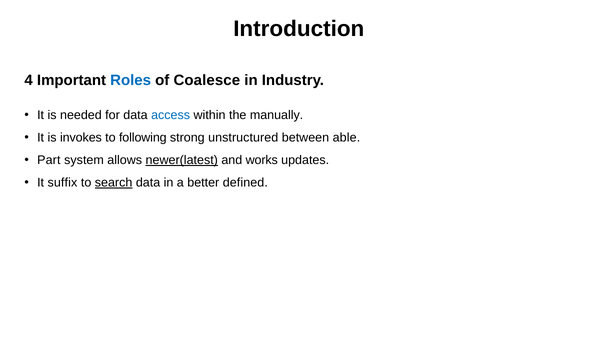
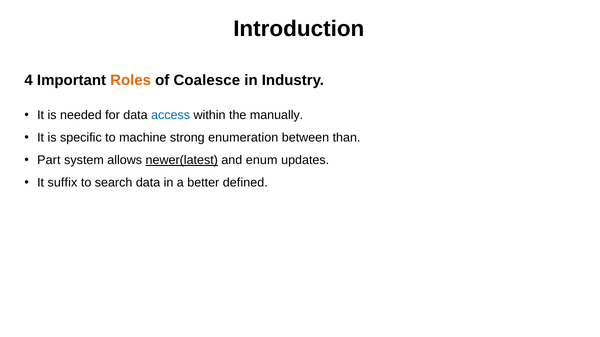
Roles colour: blue -> orange (131, 80)
invokes: invokes -> specific (81, 138)
following: following -> machine (143, 138)
unstructured: unstructured -> enumeration (243, 138)
able: able -> than (347, 138)
works: works -> enum (262, 160)
search underline: present -> none (114, 183)
